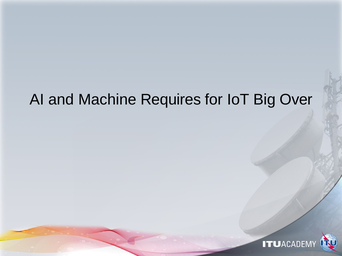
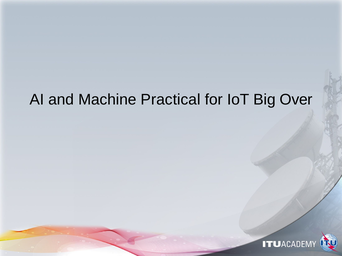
Requires: Requires -> Practical (171, 100)
